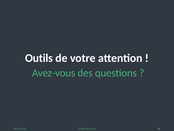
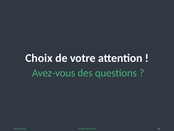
Outils: Outils -> Choix (39, 58)
